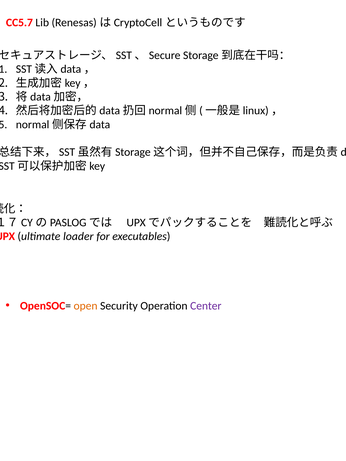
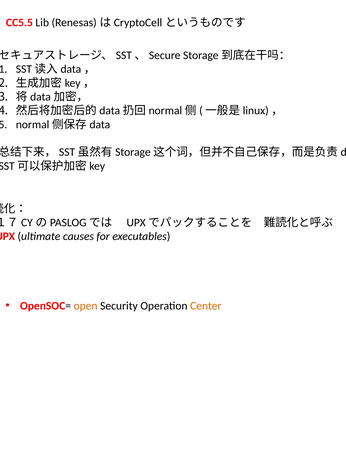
CC5.7: CC5.7 -> CC5.5 (19, 23)
loader: loader -> causes (78, 237)
Center colour: purple -> orange (206, 306)
